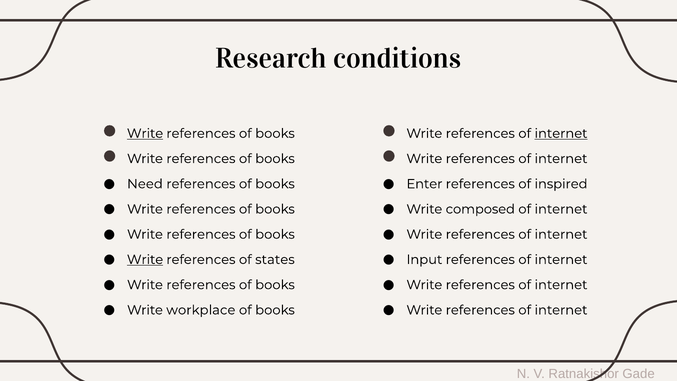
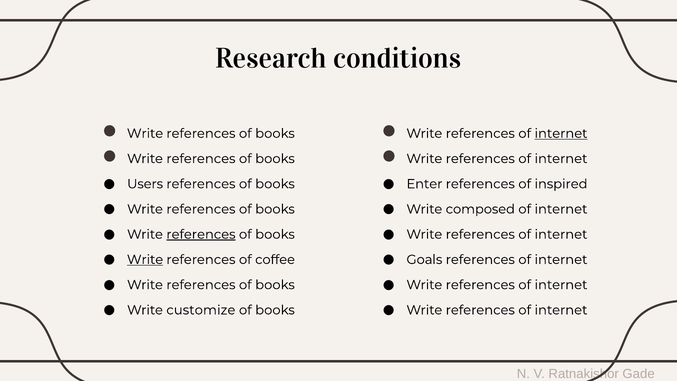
Write underline: present -> none (145, 133)
Need: Need -> Users (145, 184)
references underline: none -> present (201, 234)
states: states -> coffee (275, 259)
Input: Input -> Goals (424, 259)
workplace: workplace -> customize (201, 310)
